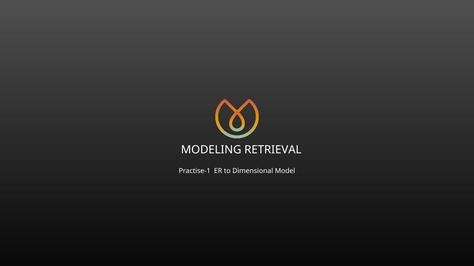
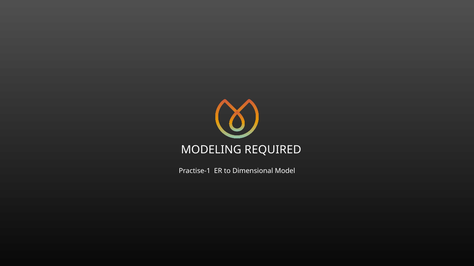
RETRIEVAL: RETRIEVAL -> REQUIRED (273, 150)
